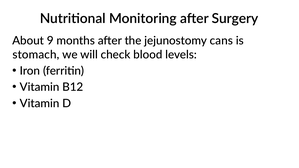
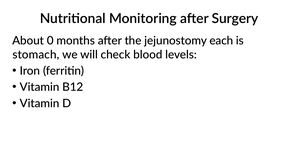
9: 9 -> 0 (50, 41)
cans: cans -> each (221, 41)
